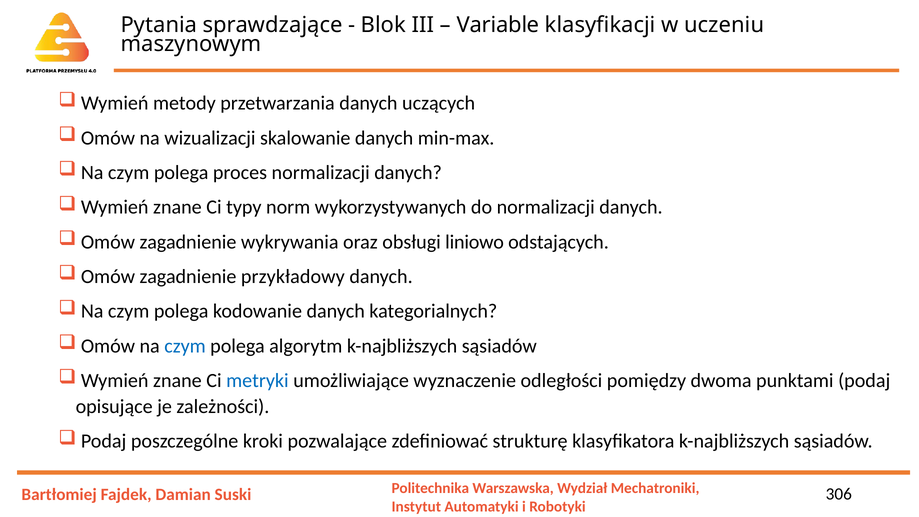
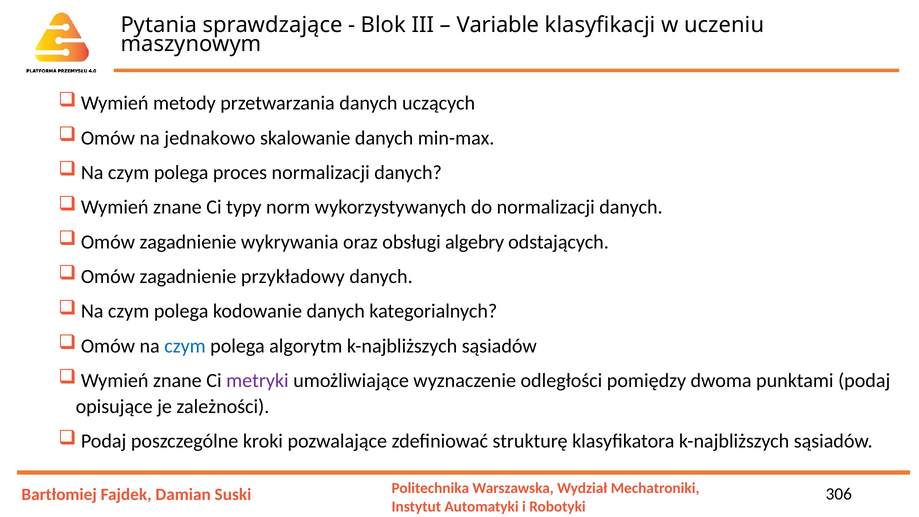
wizualizacji: wizualizacji -> jednakowo (210, 138)
liniowo: liniowo -> algebry (475, 242)
metryki colour: blue -> purple (257, 381)
